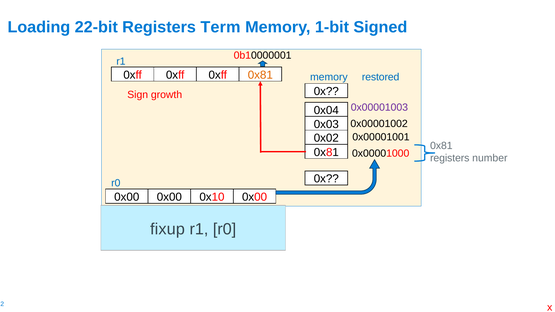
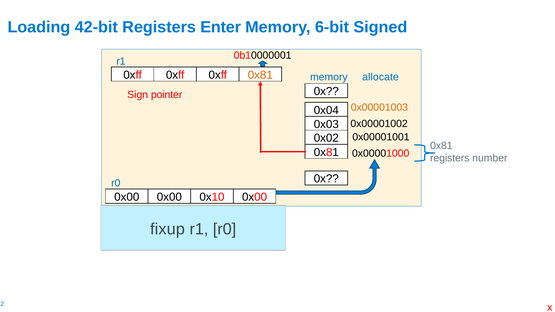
22-bit: 22-bit -> 42-bit (96, 27)
Term: Term -> Enter (221, 27)
1-bit: 1-bit -> 6-bit (332, 27)
restored: restored -> allocate (381, 77)
growth: growth -> pointer (167, 95)
0x00001003 colour: purple -> orange (379, 108)
